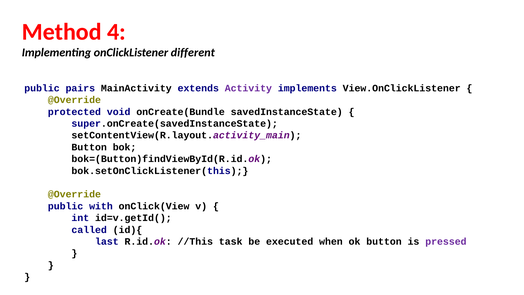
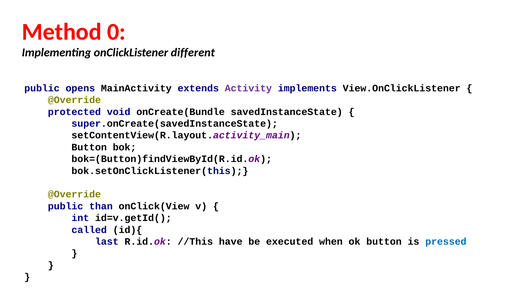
4: 4 -> 0 (117, 32)
pairs: pairs -> opens (80, 88)
with: with -> than (101, 206)
task: task -> have (231, 241)
pressed colour: purple -> blue (446, 241)
